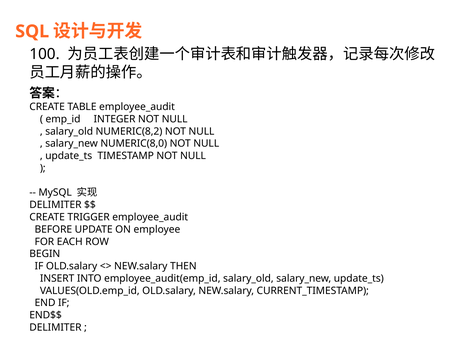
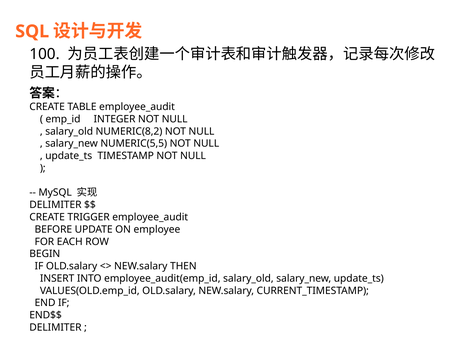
NUMERIC(8,0: NUMERIC(8,0 -> NUMERIC(5,5 (134, 143)
